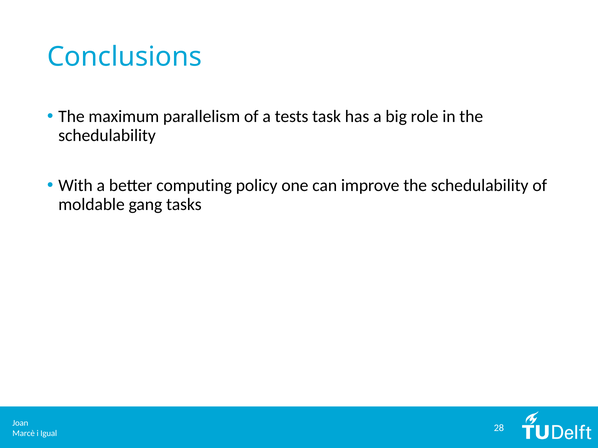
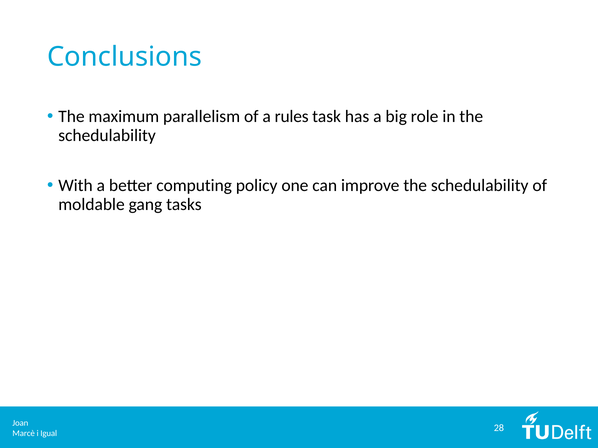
tests: tests -> rules (292, 117)
